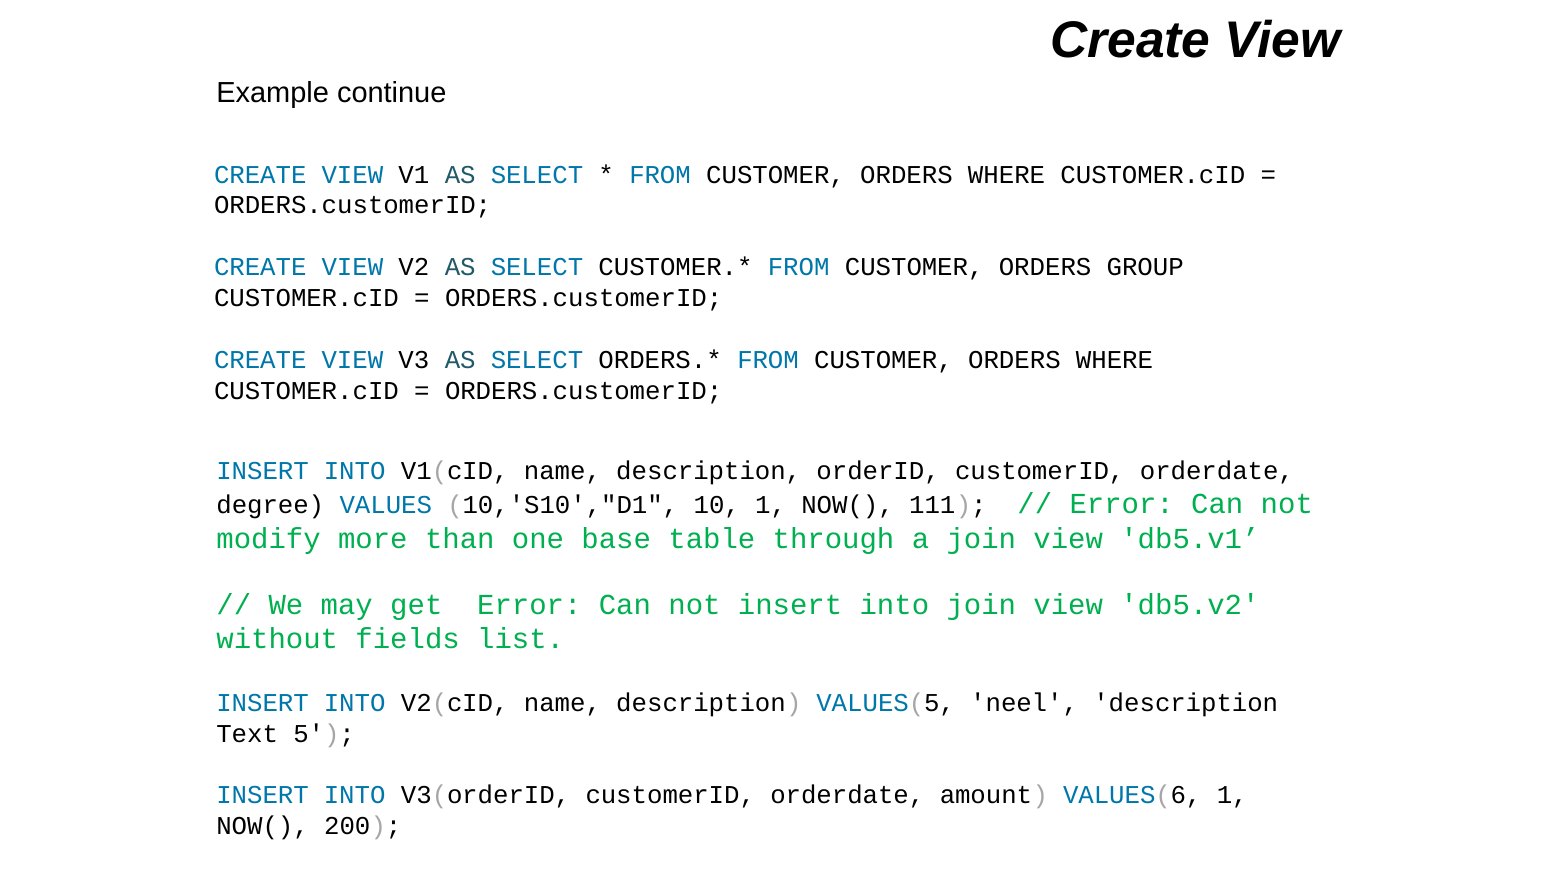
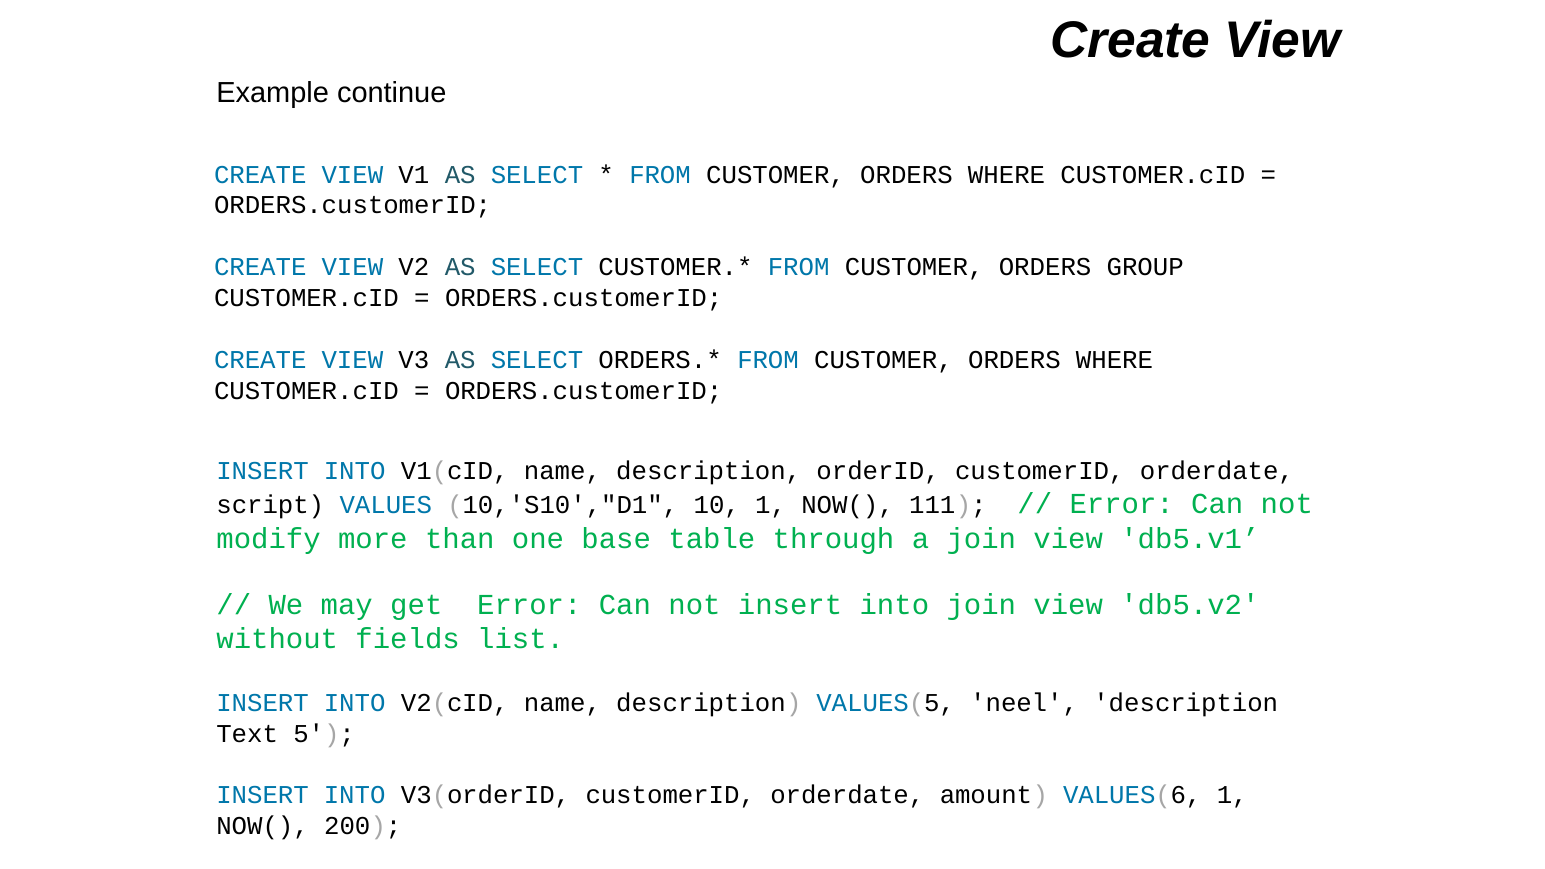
degree: degree -> script (270, 505)
